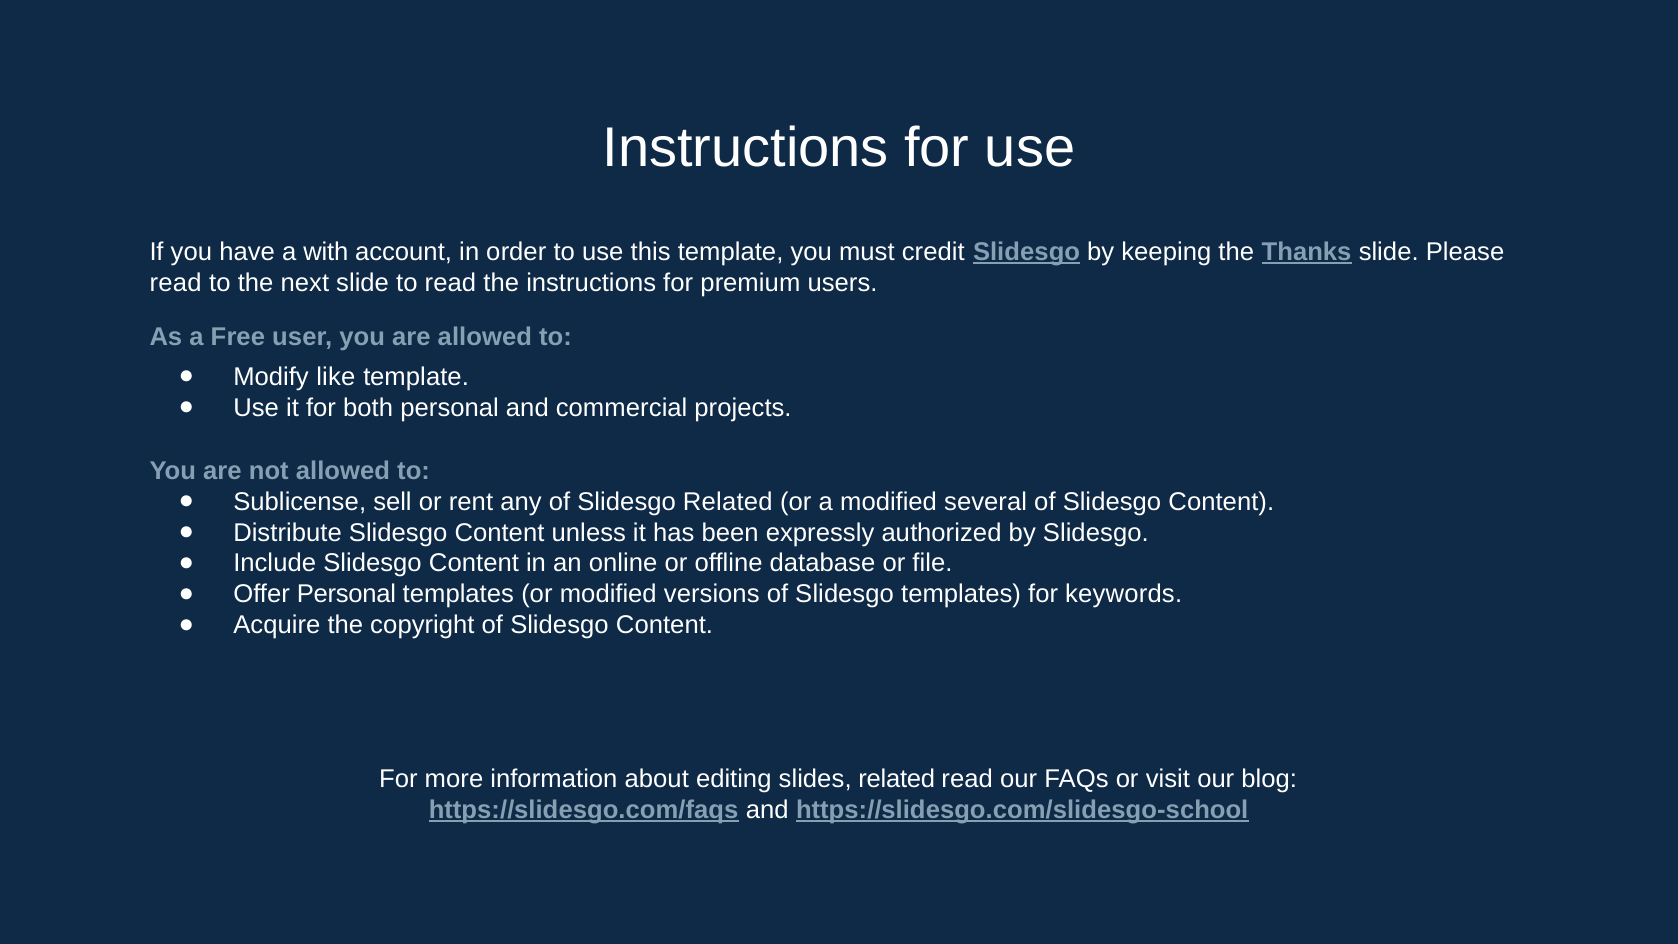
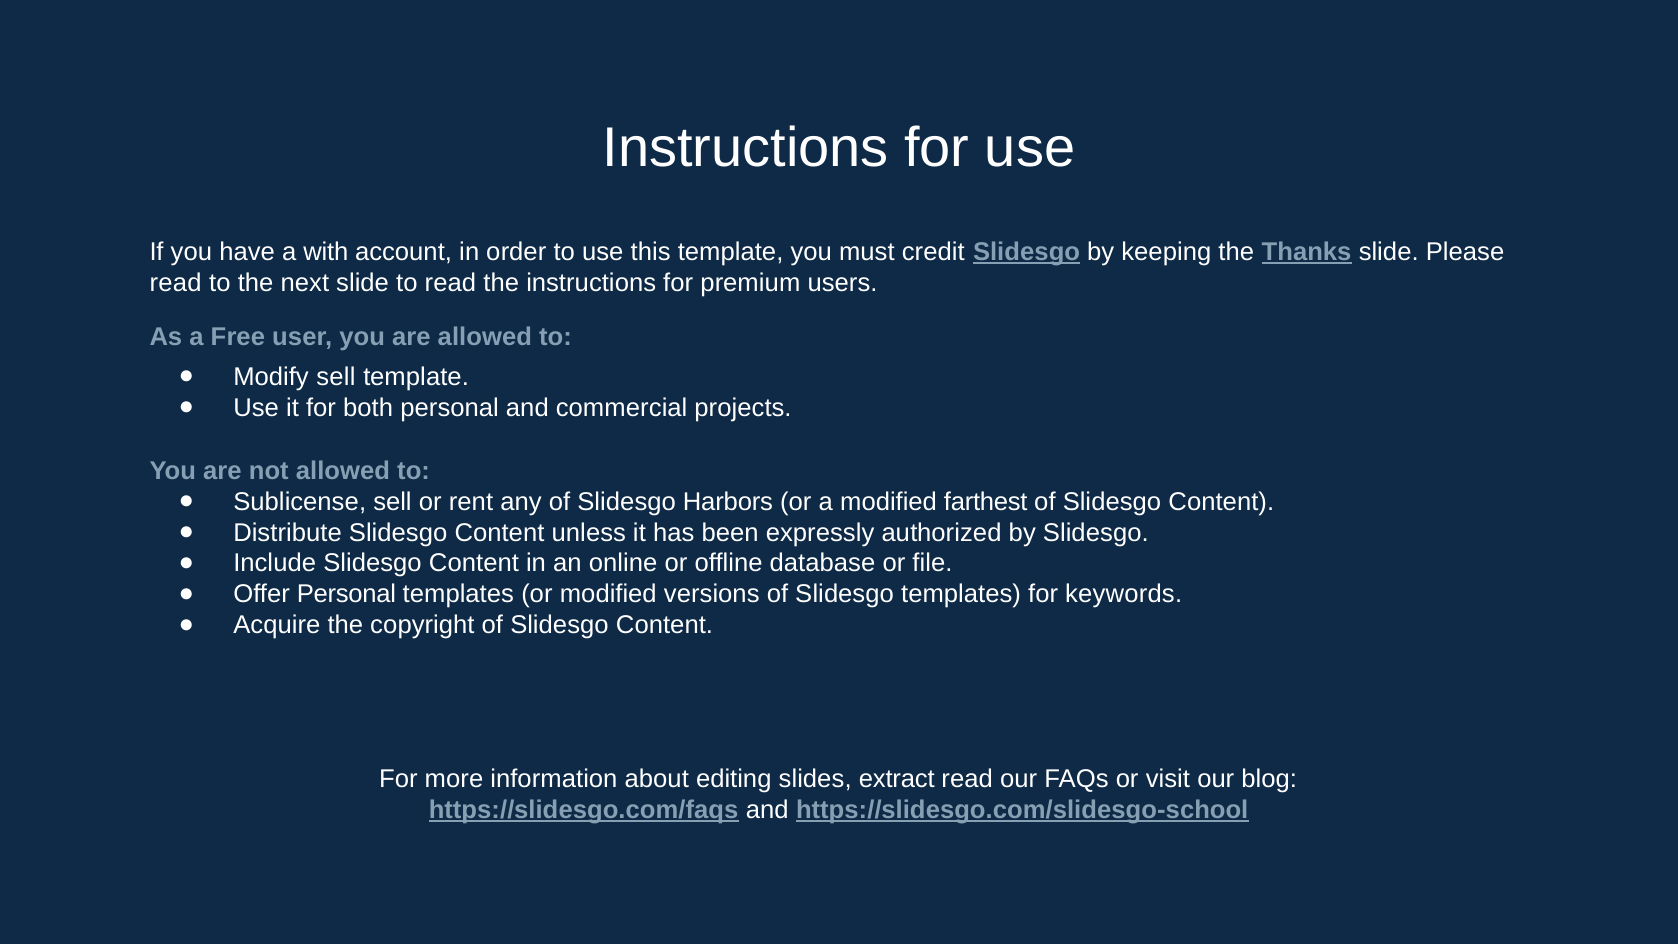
Modify like: like -> sell (336, 377)
Slidesgo Related: Related -> Harbors (728, 502)
several: several -> farthest (986, 502)
slides related: related -> extract (897, 779)
